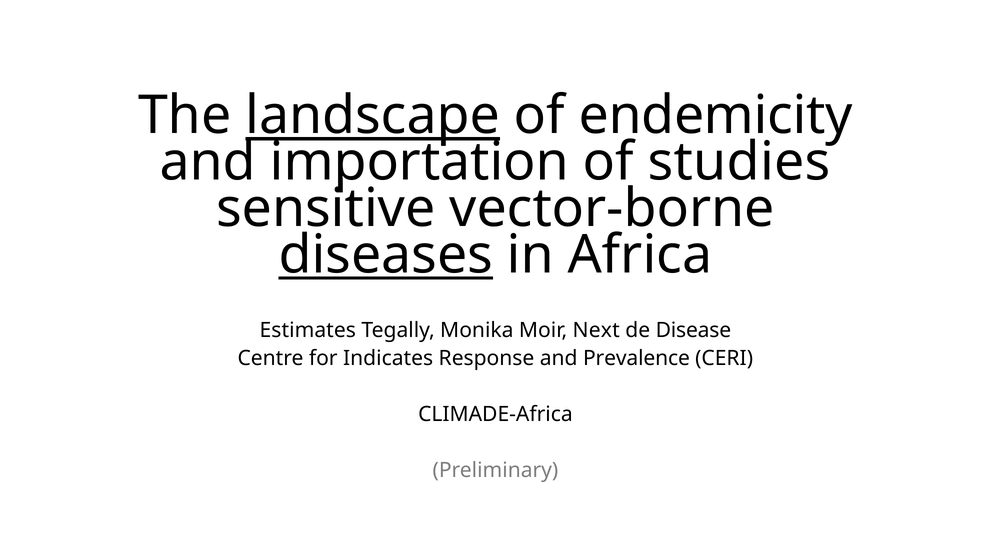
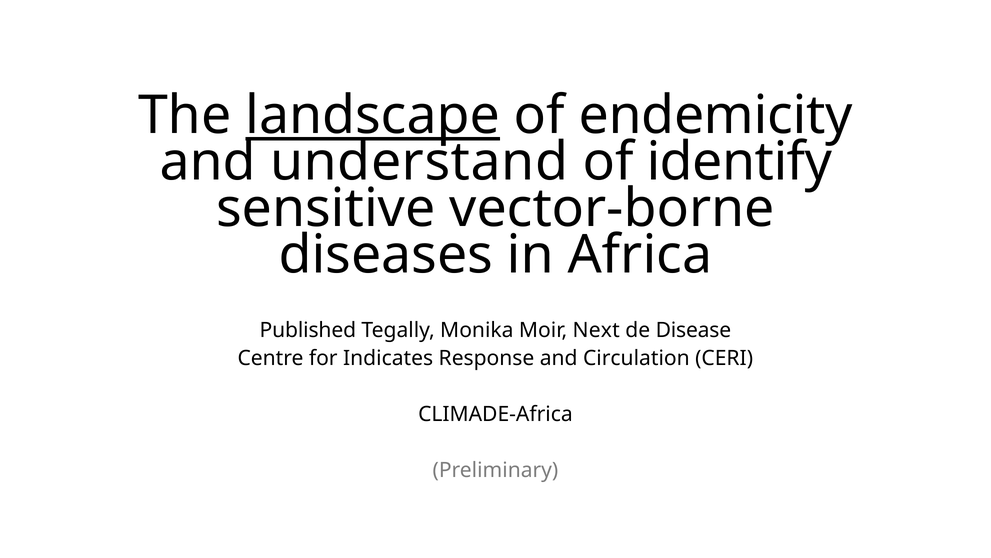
importation: importation -> understand (419, 162)
studies: studies -> identify (739, 162)
diseases underline: present -> none (386, 255)
Estimates: Estimates -> Published (308, 330)
Prevalence: Prevalence -> Circulation (636, 358)
